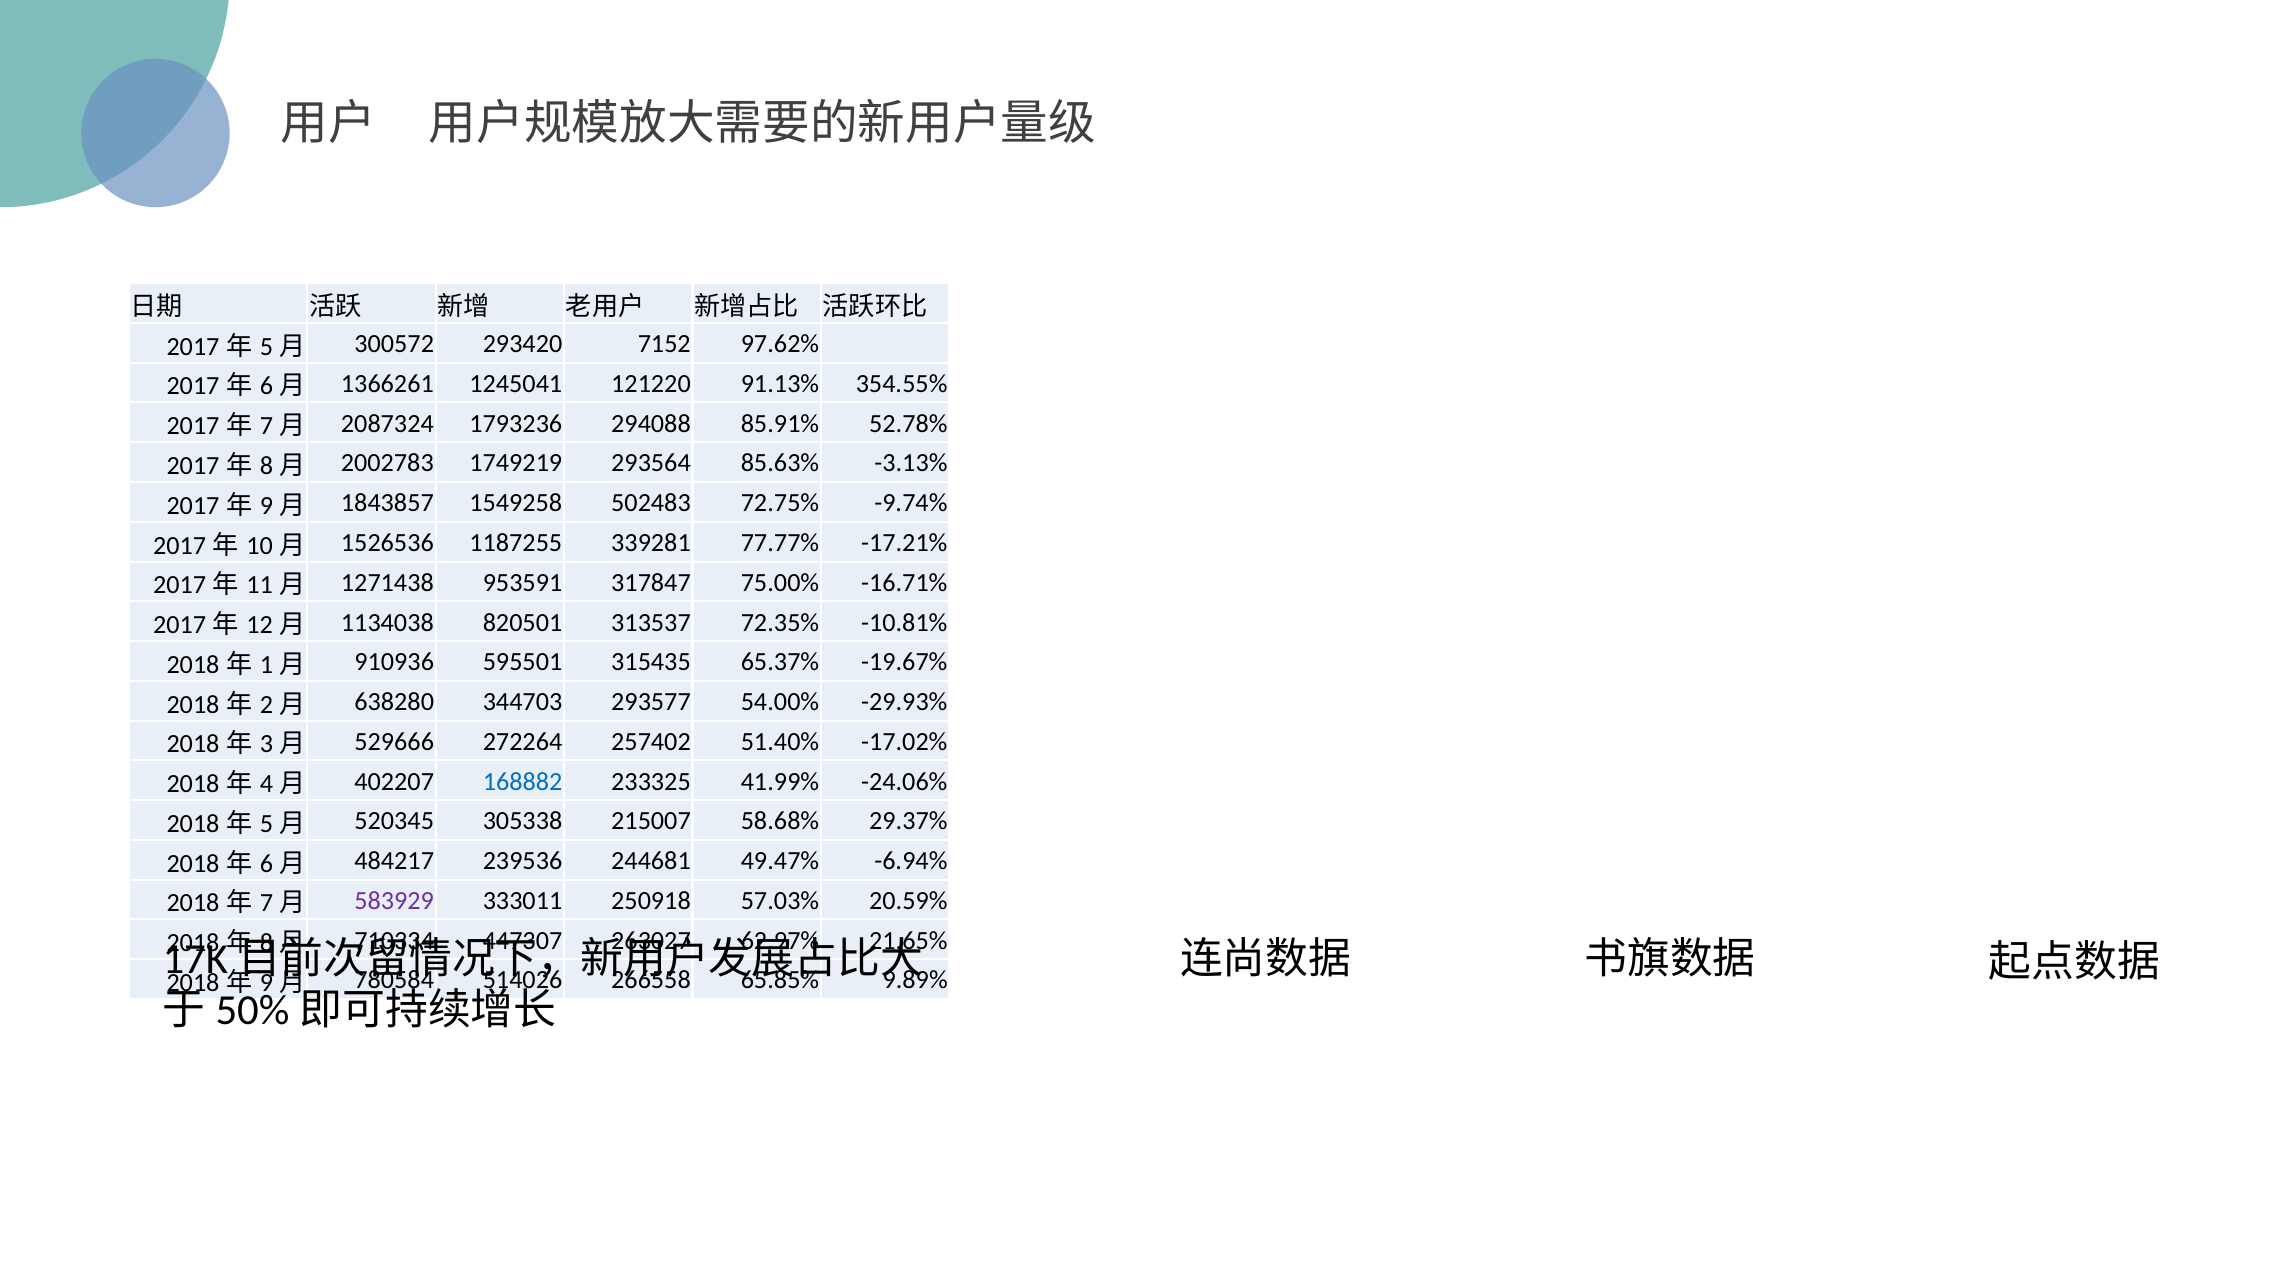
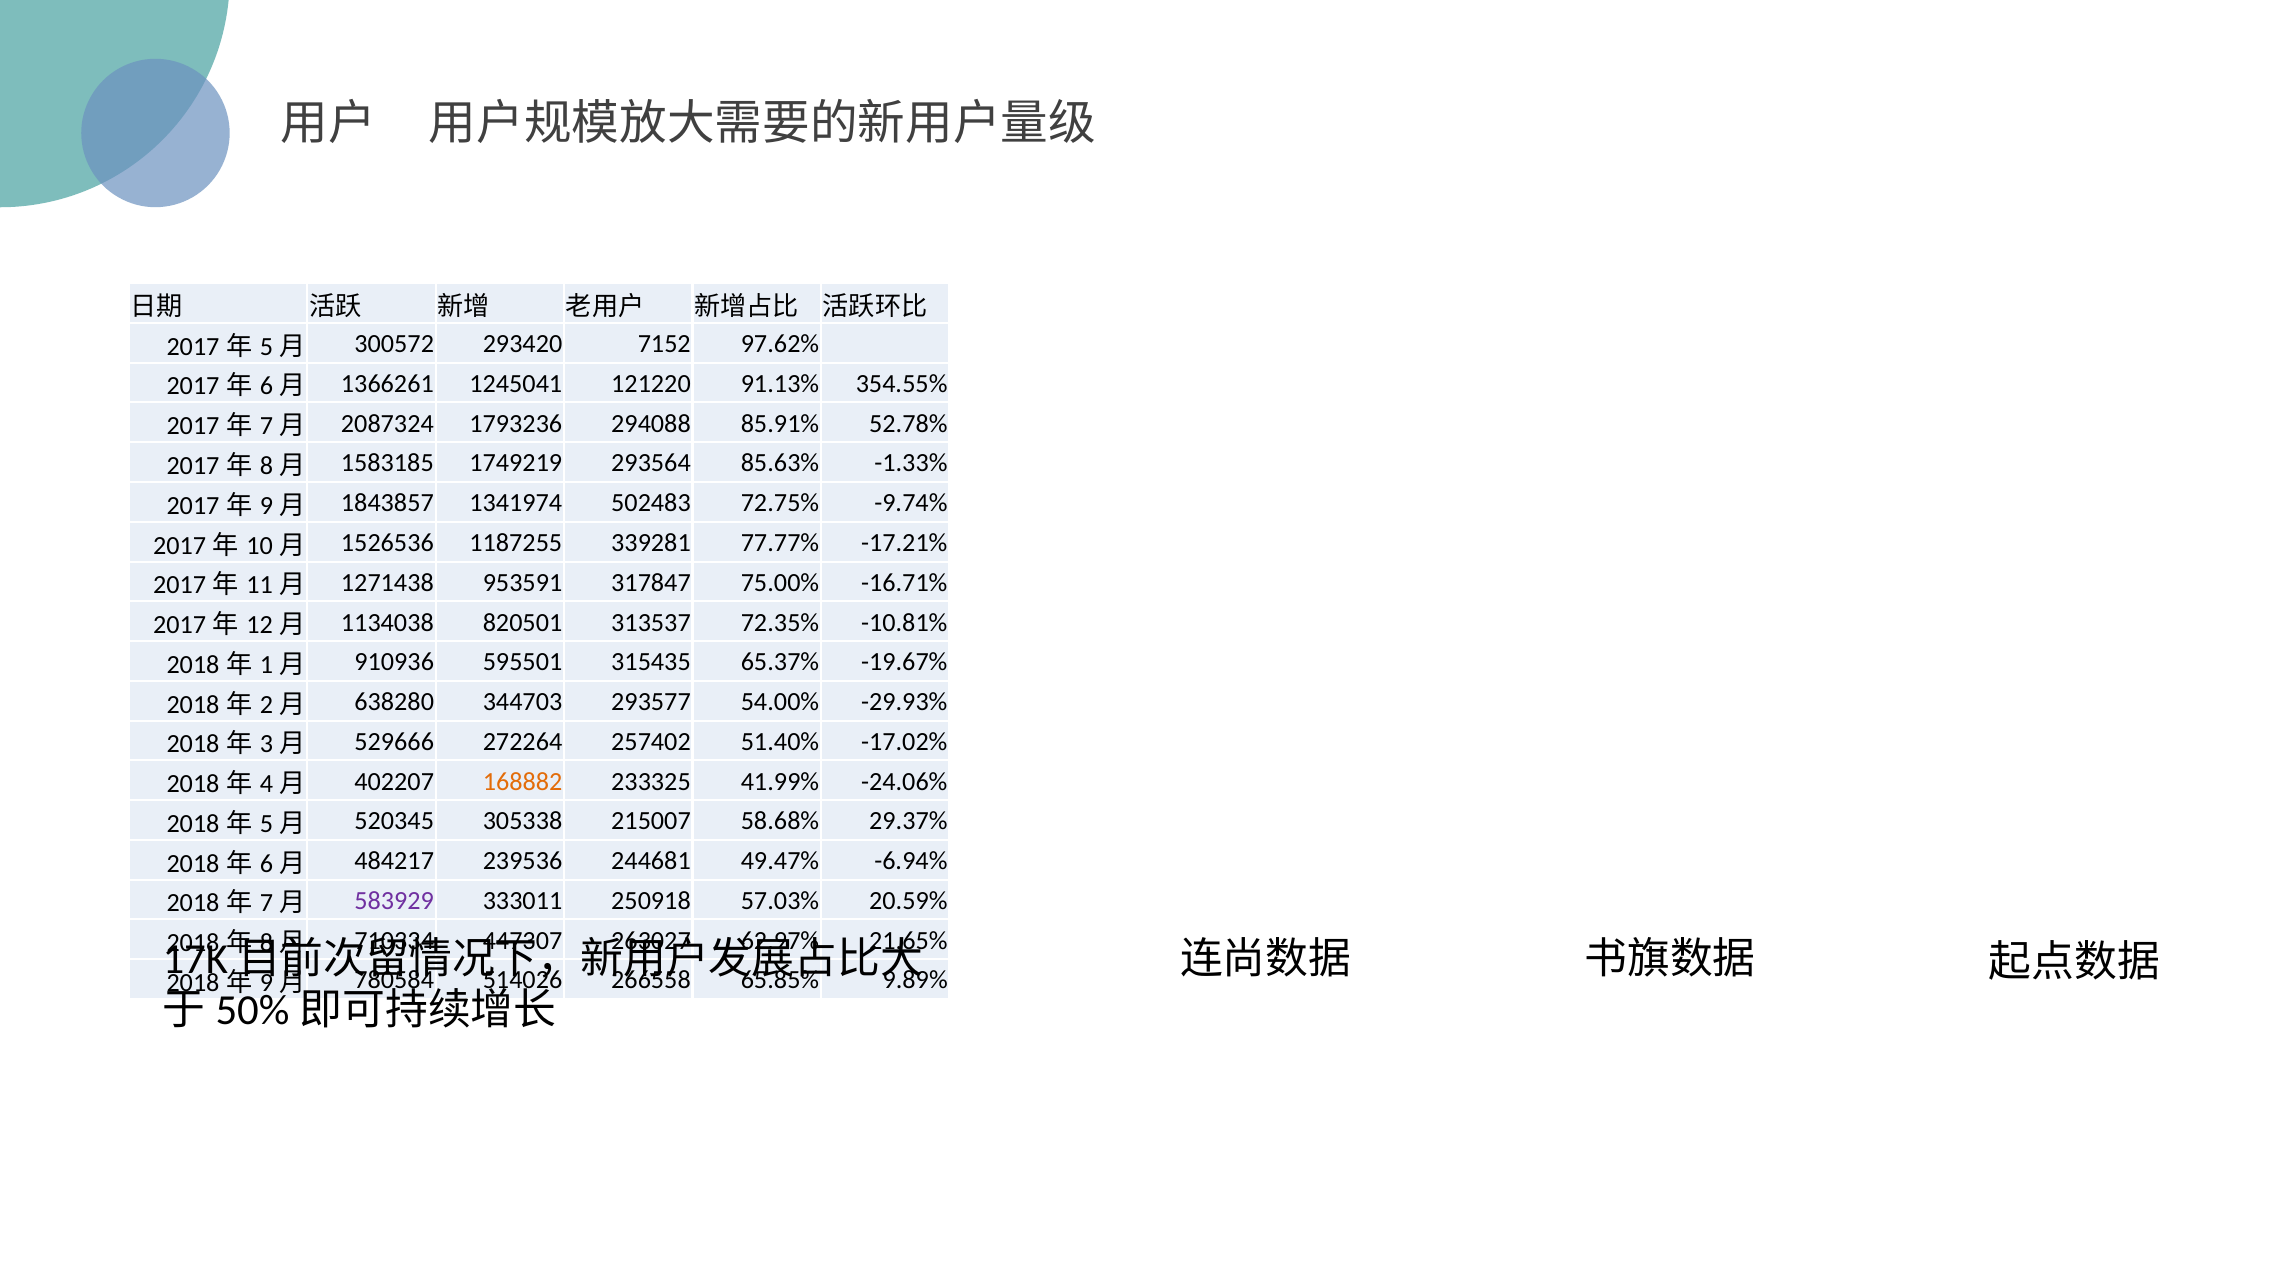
2002783: 2002783 -> 1583185 (387, 463)
-3.13%: -3.13% -> -1.33% (911, 463)
1549258: 1549258 -> 1341974 (516, 503)
168882 colour: blue -> orange (523, 782)
